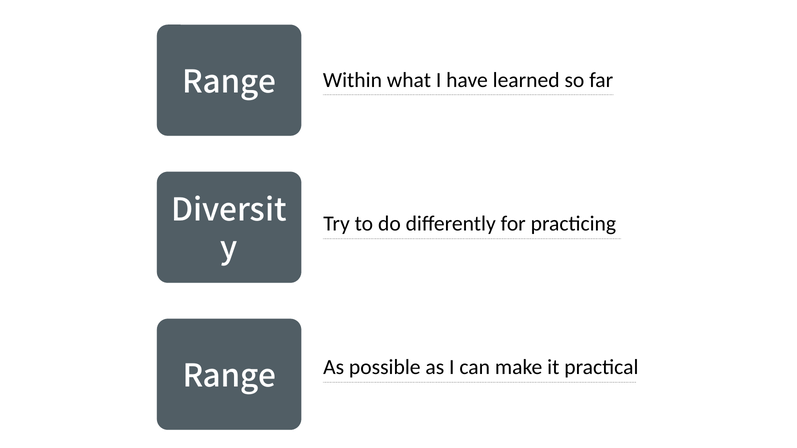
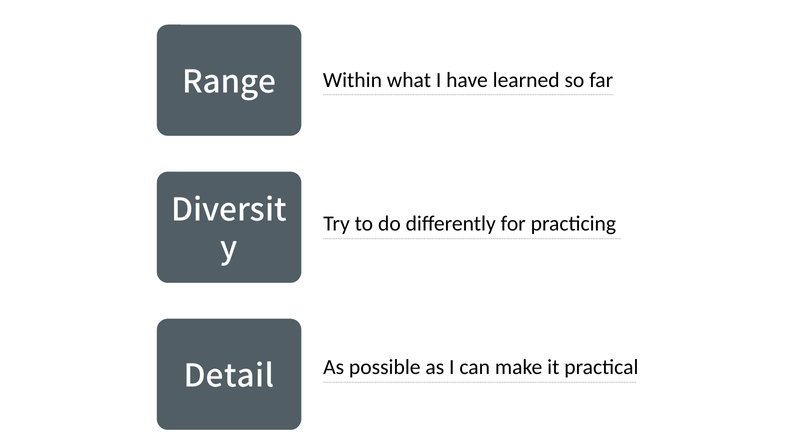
Range: Range -> Detail (229, 377)
